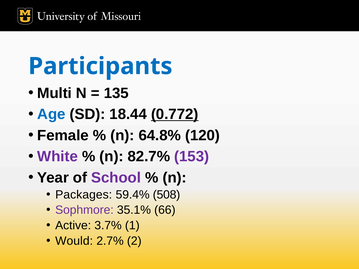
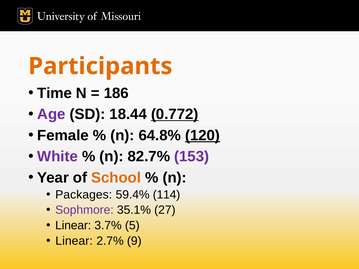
Participants colour: blue -> orange (100, 66)
Multi: Multi -> Time (55, 93)
135: 135 -> 186 (116, 93)
Age colour: blue -> purple (51, 114)
120 underline: none -> present (203, 135)
School colour: purple -> orange (116, 178)
508: 508 -> 114 (167, 195)
66: 66 -> 27 (165, 210)
Active: Active -> Linear (73, 226)
1: 1 -> 5 (132, 226)
Would: Would -> Linear (74, 241)
2: 2 -> 9 (134, 241)
